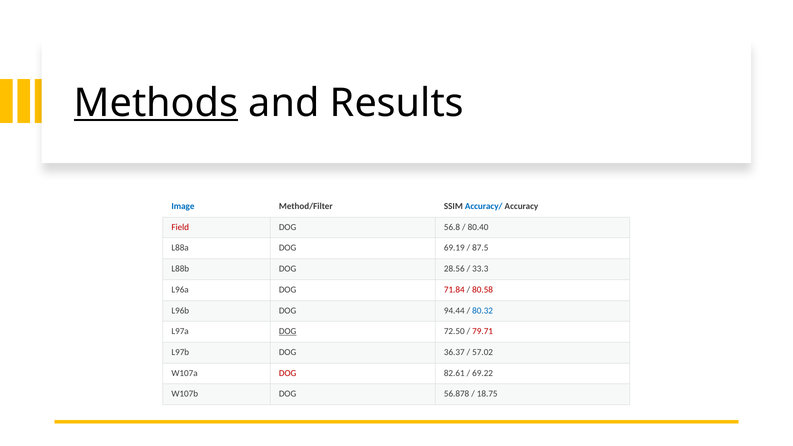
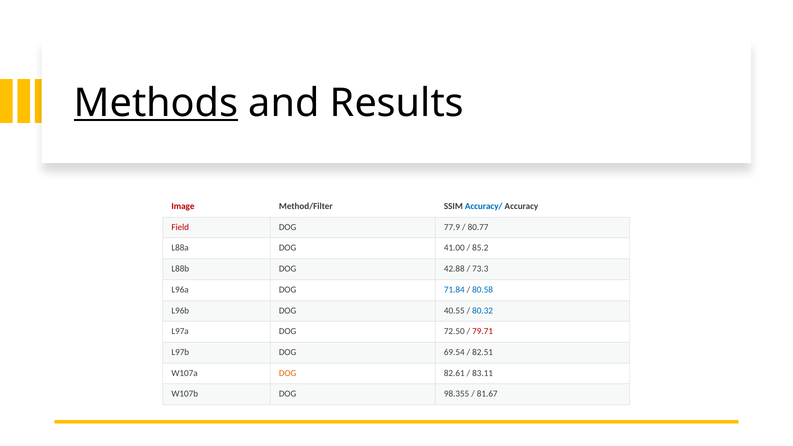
Image colour: blue -> red (183, 206)
56.8: 56.8 -> 77.9 (452, 227)
80.40: 80.40 -> 80.77 (478, 227)
69.19: 69.19 -> 41.00 (454, 248)
87.5: 87.5 -> 85.2 (480, 248)
28.56: 28.56 -> 42.88 (454, 269)
33.3: 33.3 -> 73.3 (480, 269)
71.84 colour: red -> blue (454, 290)
80.58 colour: red -> blue (483, 290)
94.44: 94.44 -> 40.55 (454, 311)
DOG underline: present -> none (288, 331)
36.37: 36.37 -> 69.54 (454, 352)
57.02: 57.02 -> 82.51 (483, 352)
DOG colour: red -> orange (288, 373)
69.22: 69.22 -> 83.11 (483, 373)
56.878: 56.878 -> 98.355 (457, 394)
18.75: 18.75 -> 81.67 (487, 394)
